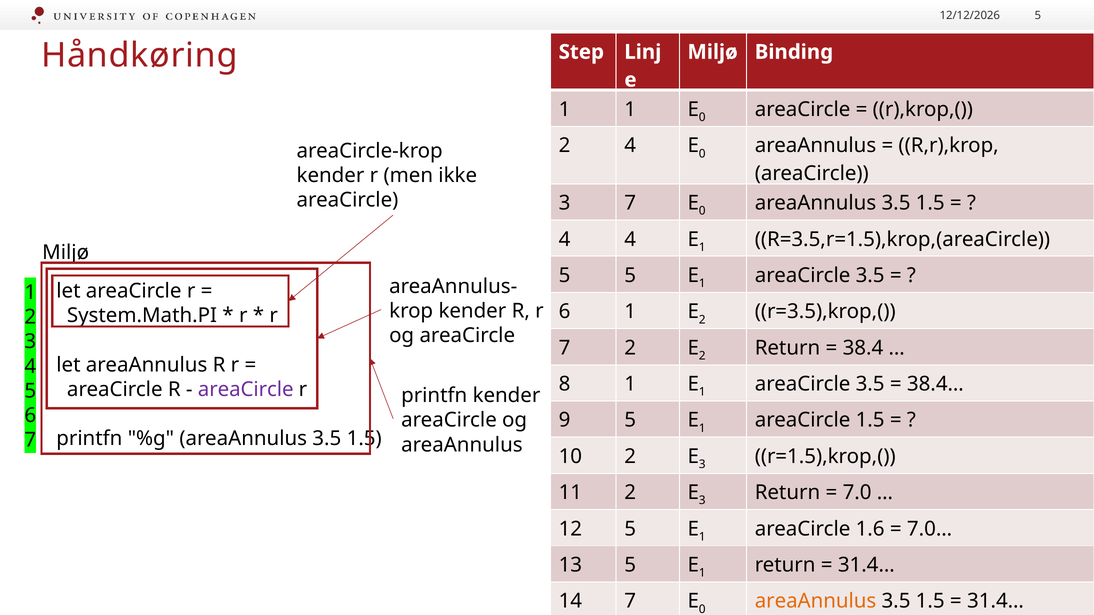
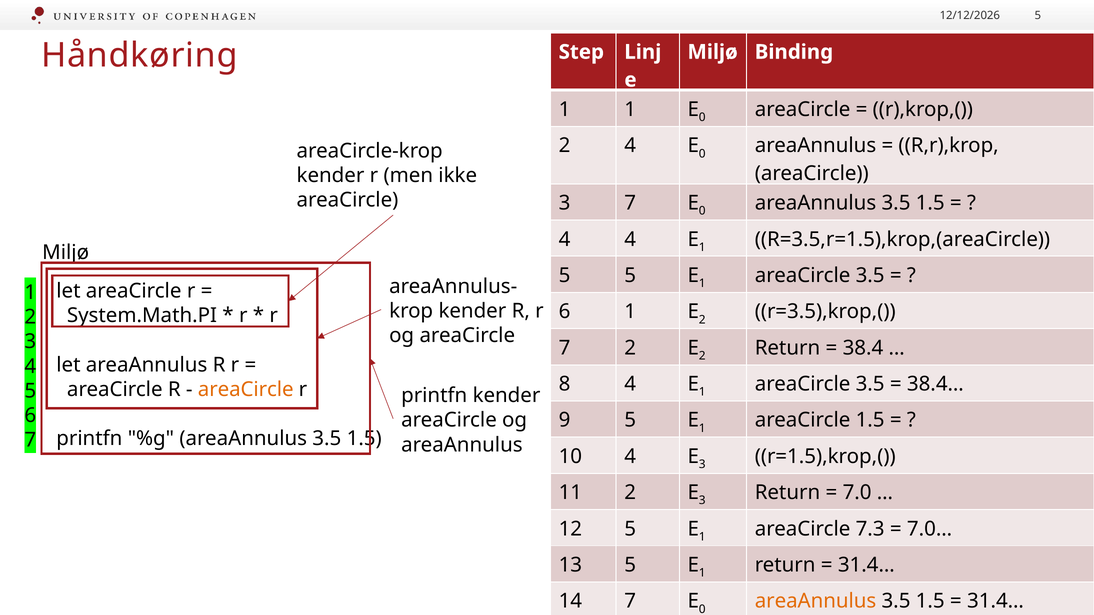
8 1: 1 -> 4 (630, 384)
areaCircle colour: purple -> orange (246, 390)
10 2: 2 -> 4 (630, 457)
1.6: 1.6 -> 7.3 (870, 529)
